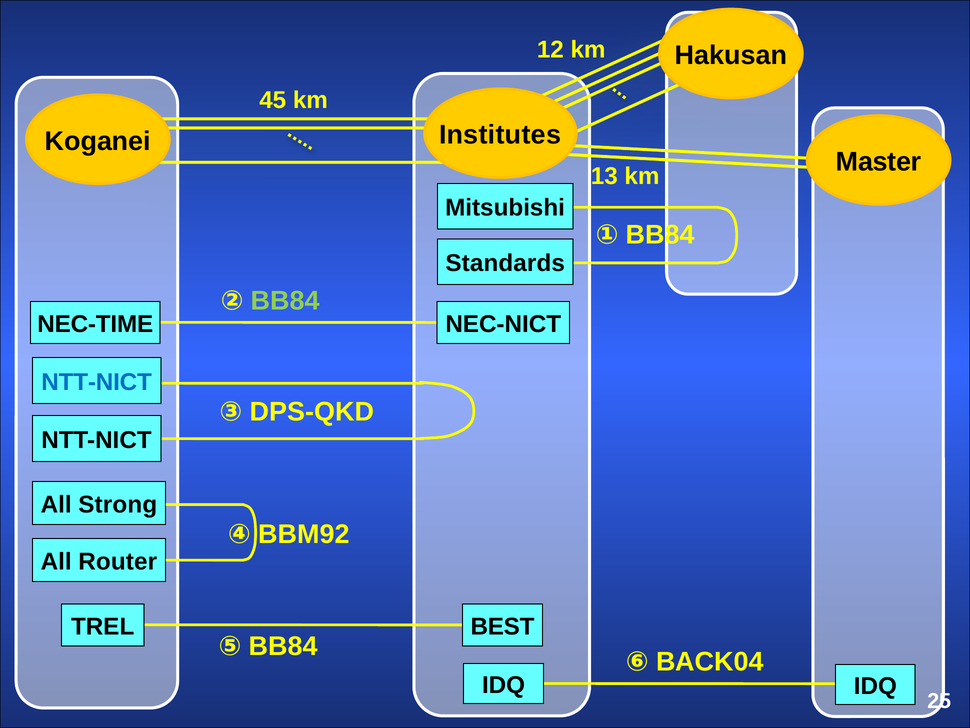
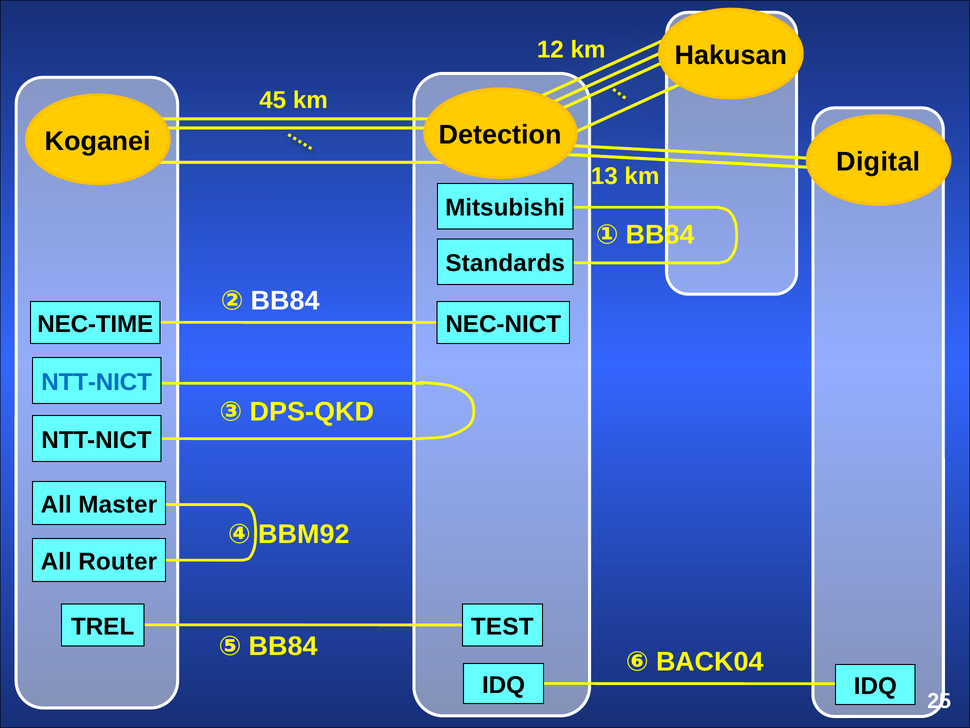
Institutes: Institutes -> Detection (500, 135)
Master: Master -> Digital (878, 162)
BB84 colour: light green -> white (285, 300)
Strong: Strong -> Master (118, 505)
BEST: BEST -> TEST (502, 626)
